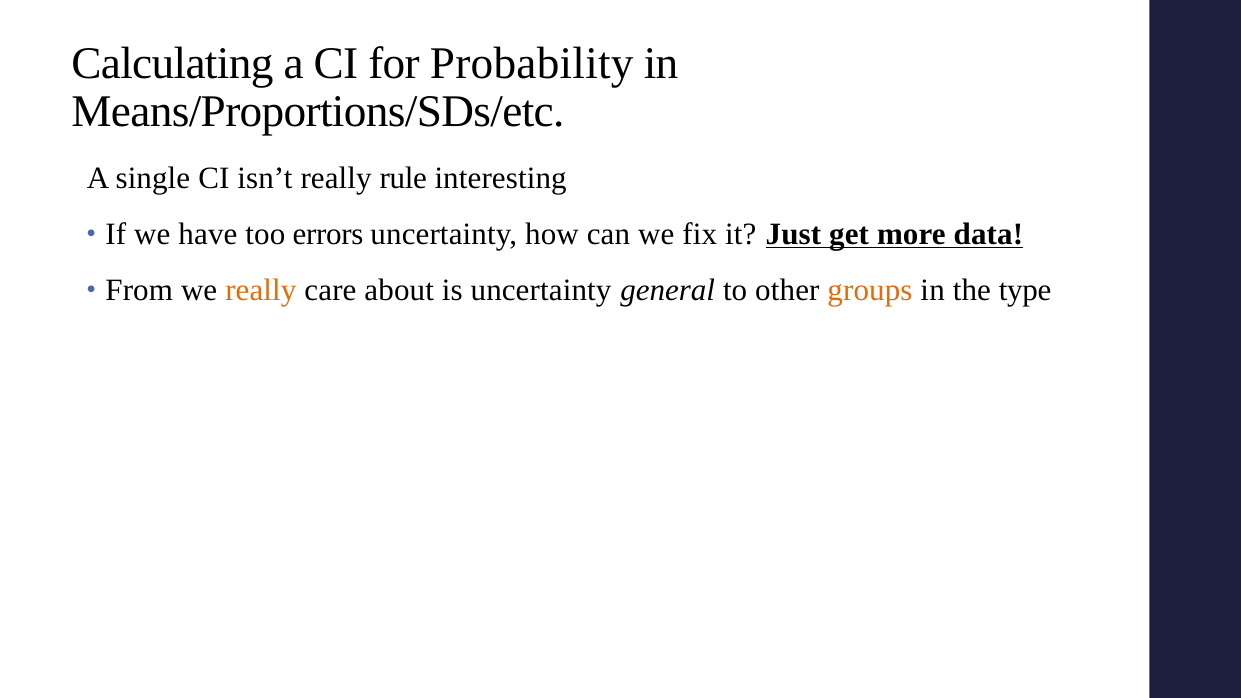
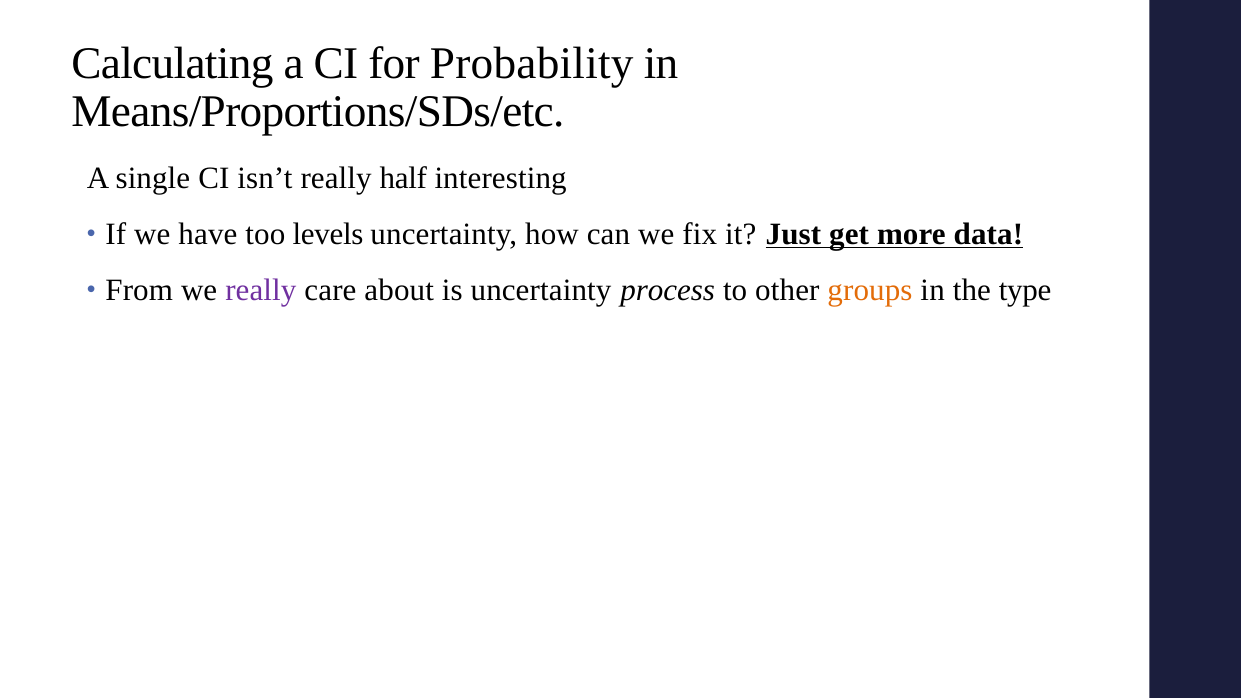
rule: rule -> half (403, 178)
errors: errors -> levels (328, 234)
really colour: orange -> purple (261, 290)
general: general -> process (668, 290)
